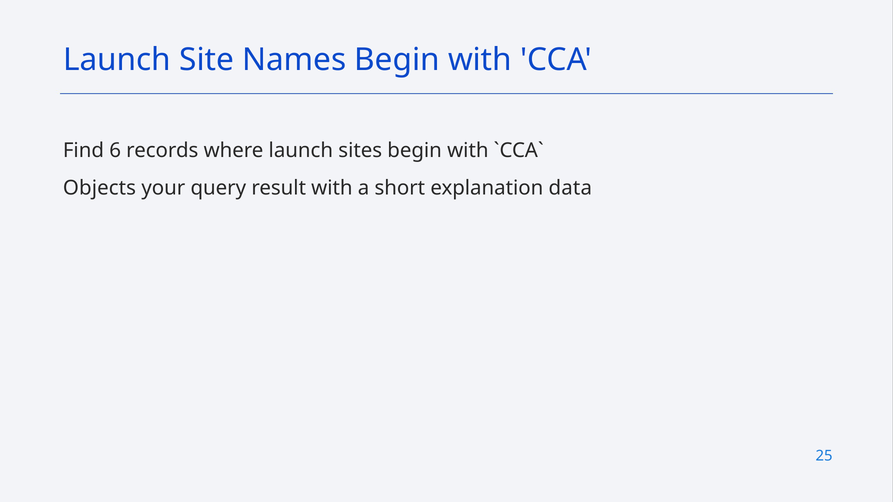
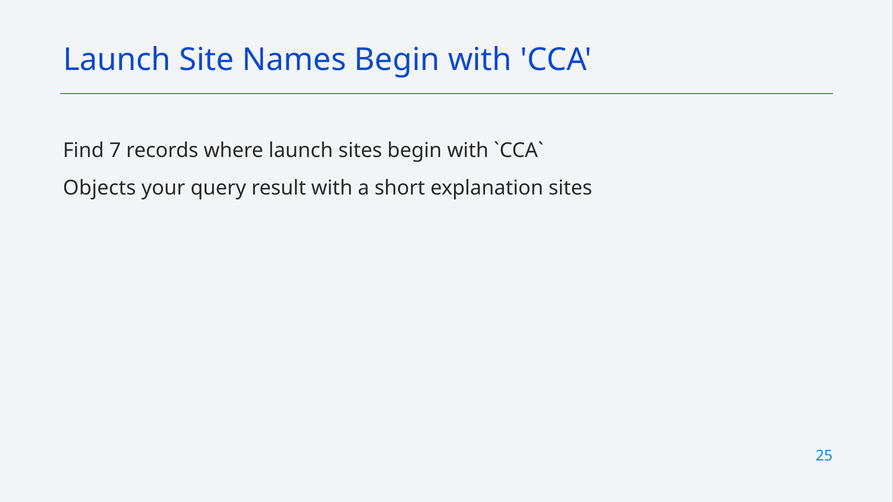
6: 6 -> 7 (115, 151)
explanation data: data -> sites (570, 188)
